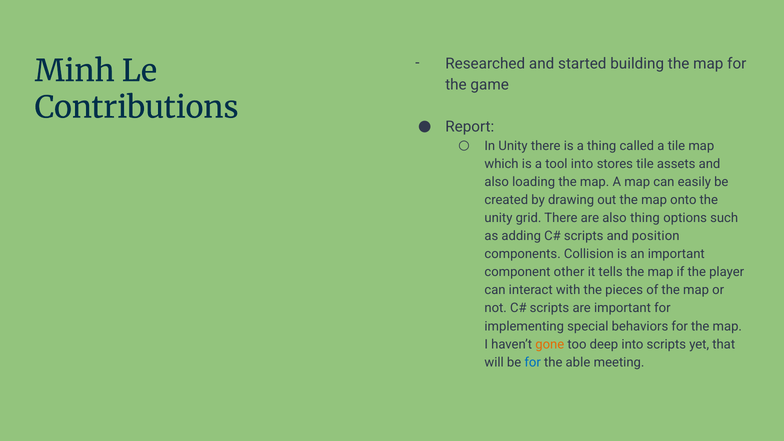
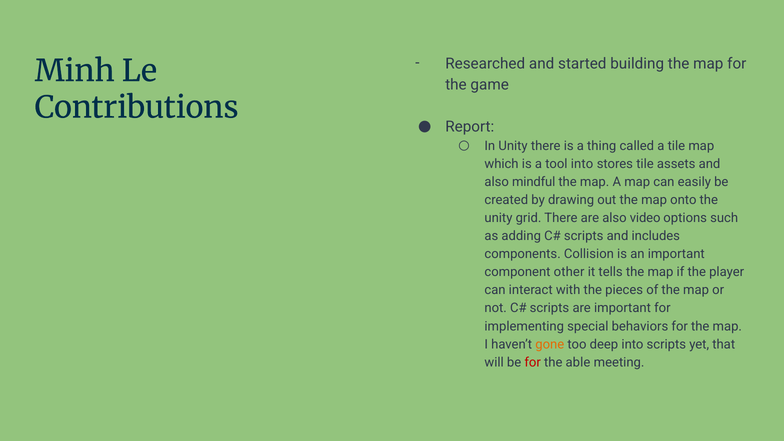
loading: loading -> mindful (534, 182)
also thing: thing -> video (645, 218)
position: position -> includes (656, 236)
for colour: blue -> red (533, 362)
